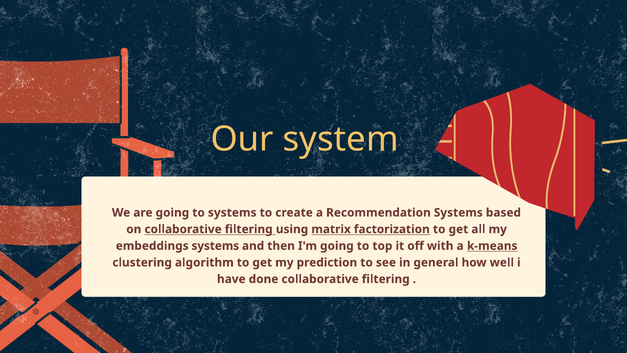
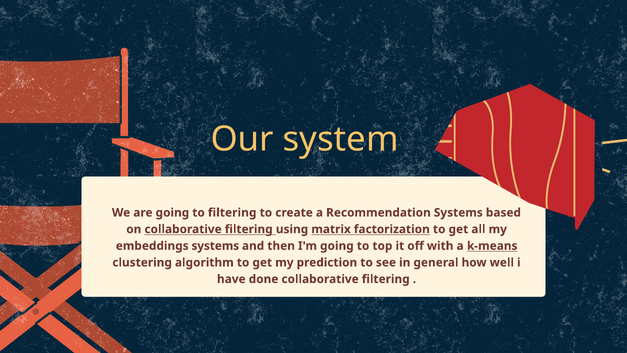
to systems: systems -> filtering (232, 212)
